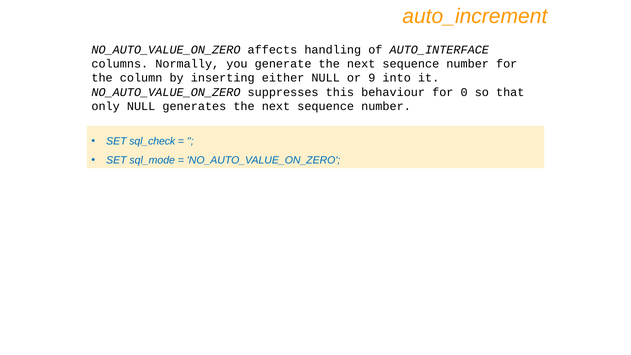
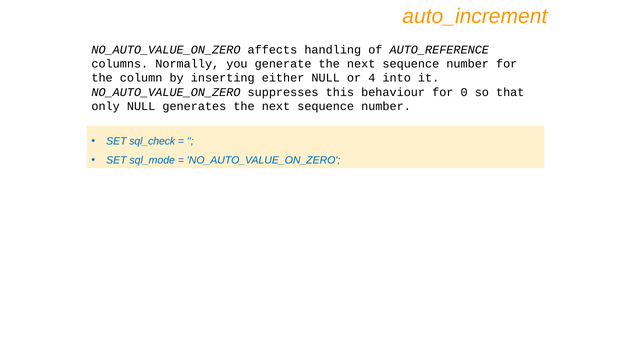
AUTO_INTERFACE: AUTO_INTERFACE -> AUTO_REFERENCE (439, 50)
9: 9 -> 4 (372, 78)
